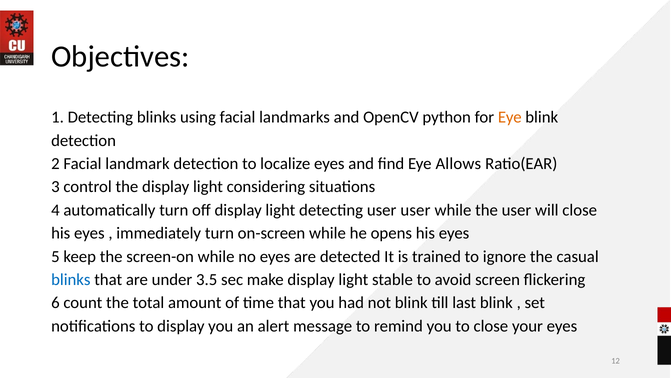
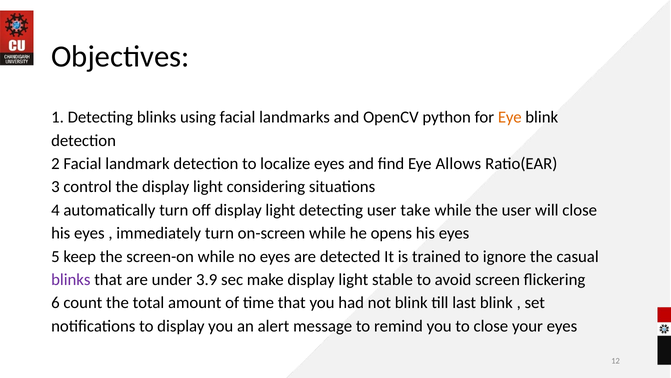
user user: user -> take (415, 210)
blinks colour: blue -> purple (71, 279)
3.5: 3.5 -> 3.9 (207, 279)
